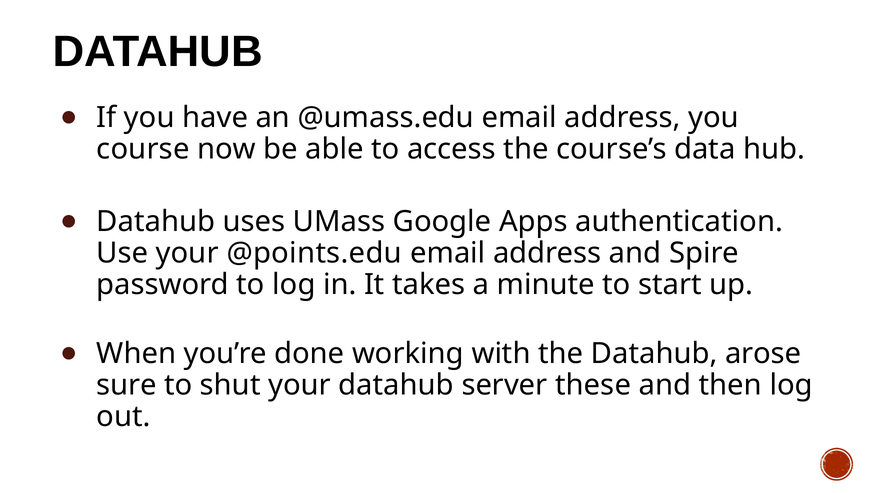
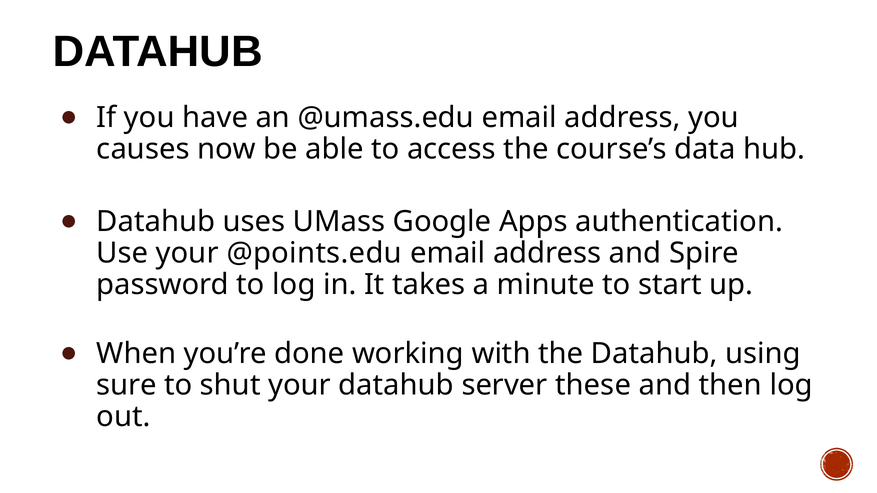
course: course -> causes (143, 149)
arose: arose -> using (763, 354)
